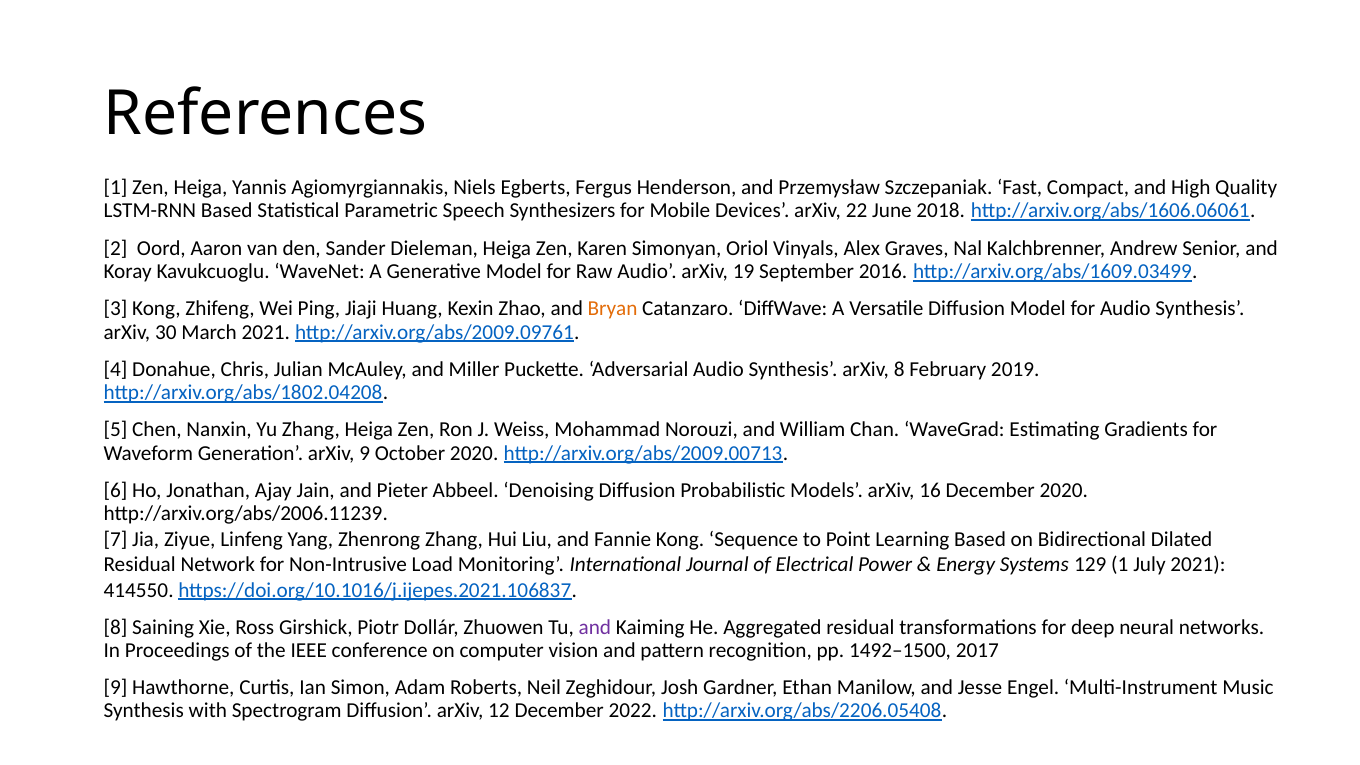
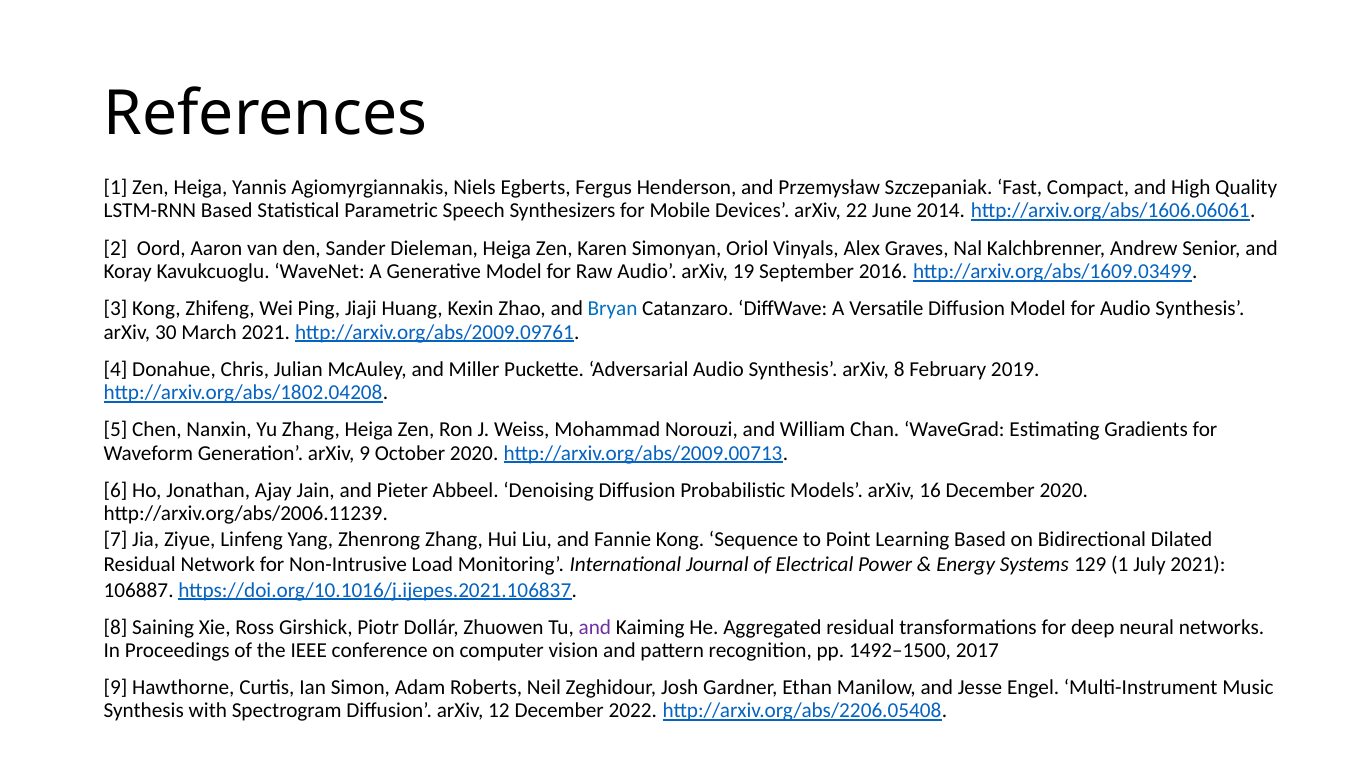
2018: 2018 -> 2014 (941, 211)
Bryan colour: orange -> blue (613, 309)
414550: 414550 -> 106887 (139, 590)
